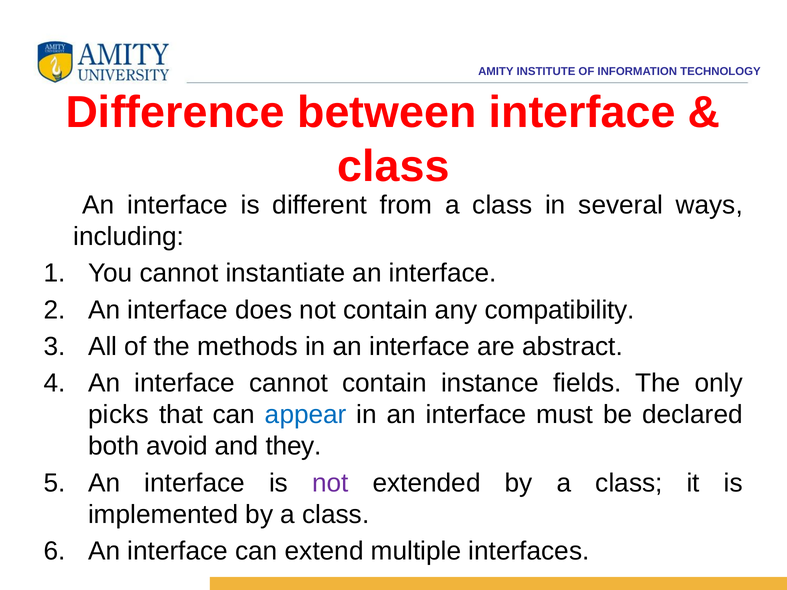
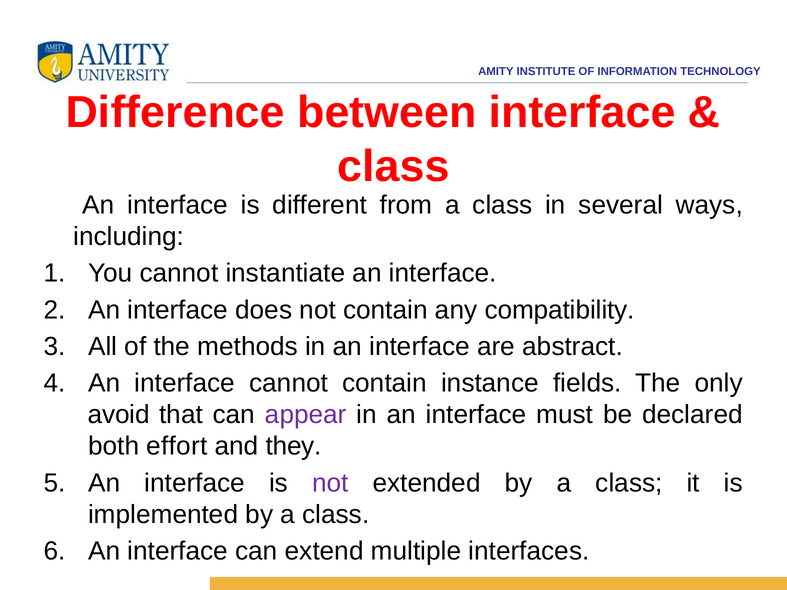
picks: picks -> avoid (119, 415)
appear colour: blue -> purple (306, 415)
avoid: avoid -> effort (177, 446)
